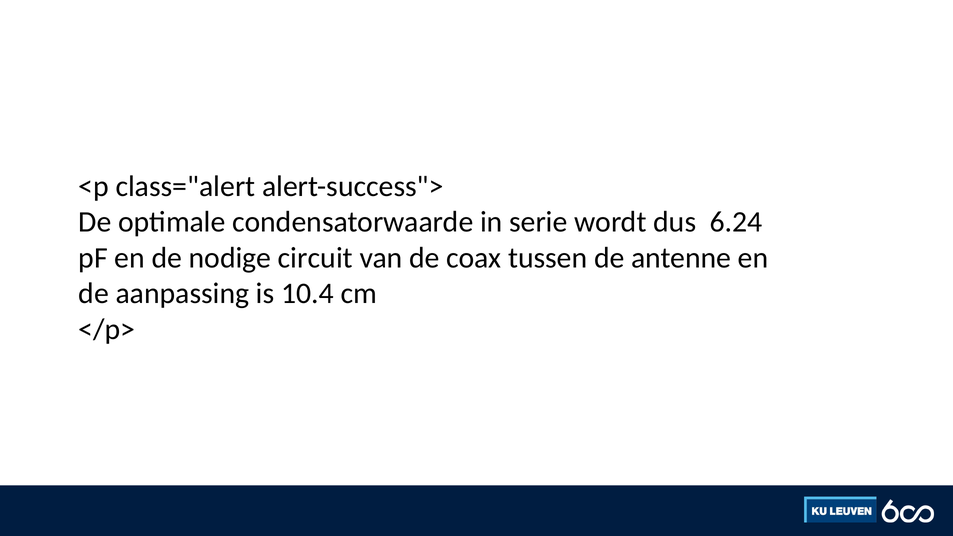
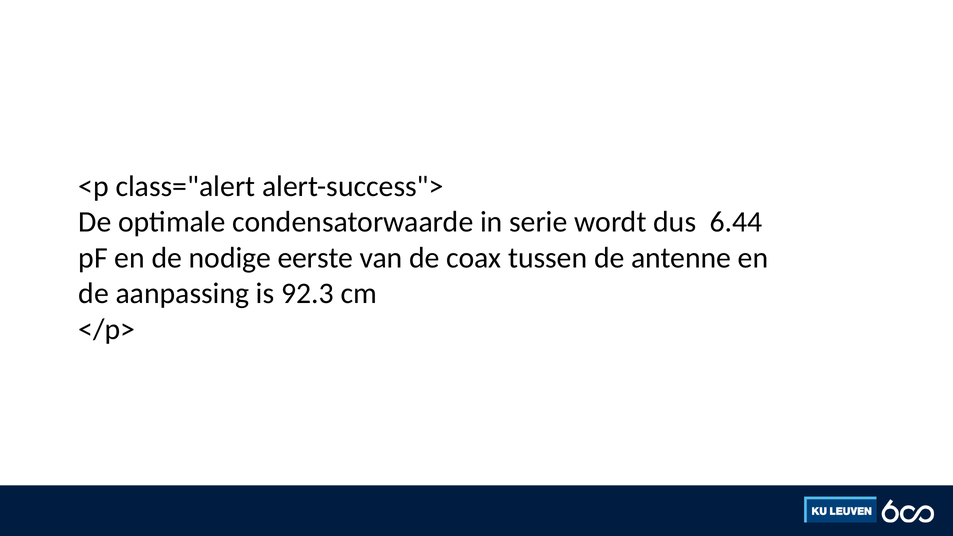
6.24: 6.24 -> 6.44 (736, 222)
circuit: circuit -> eerste (315, 258)
10.4: 10.4 -> 92.3 (307, 294)
